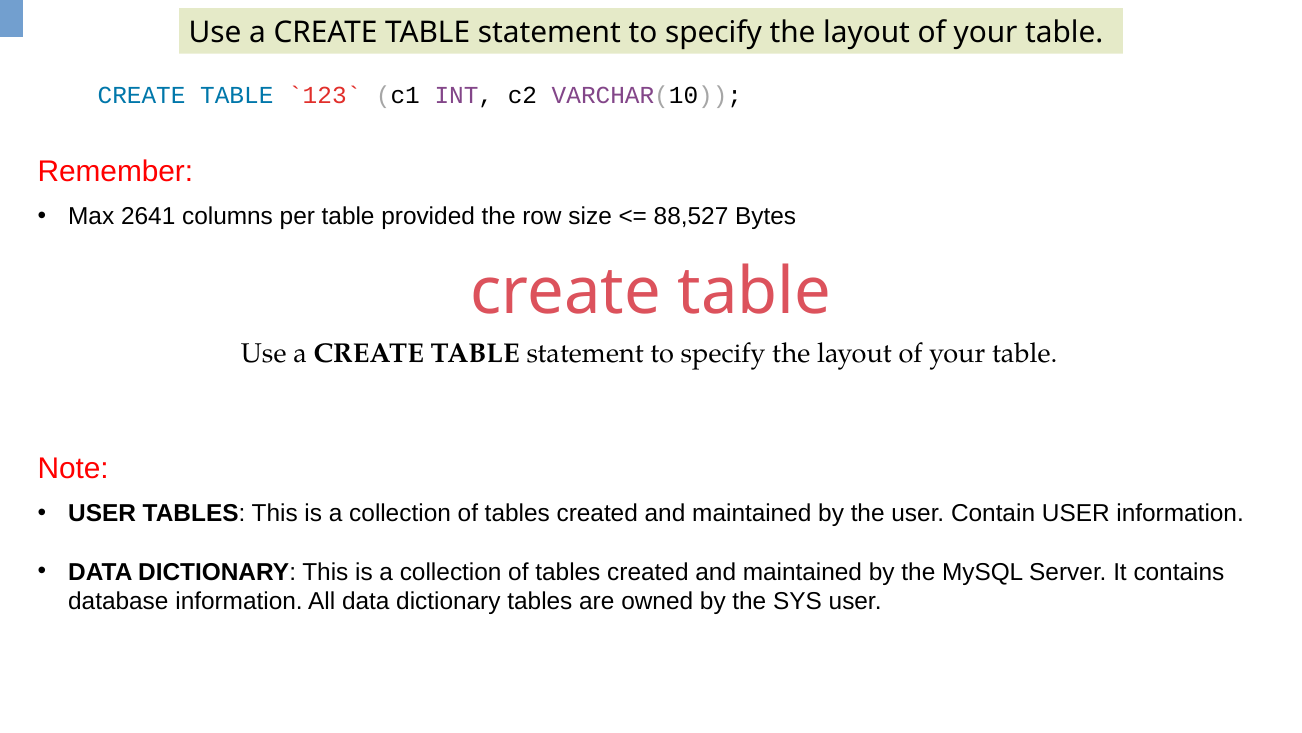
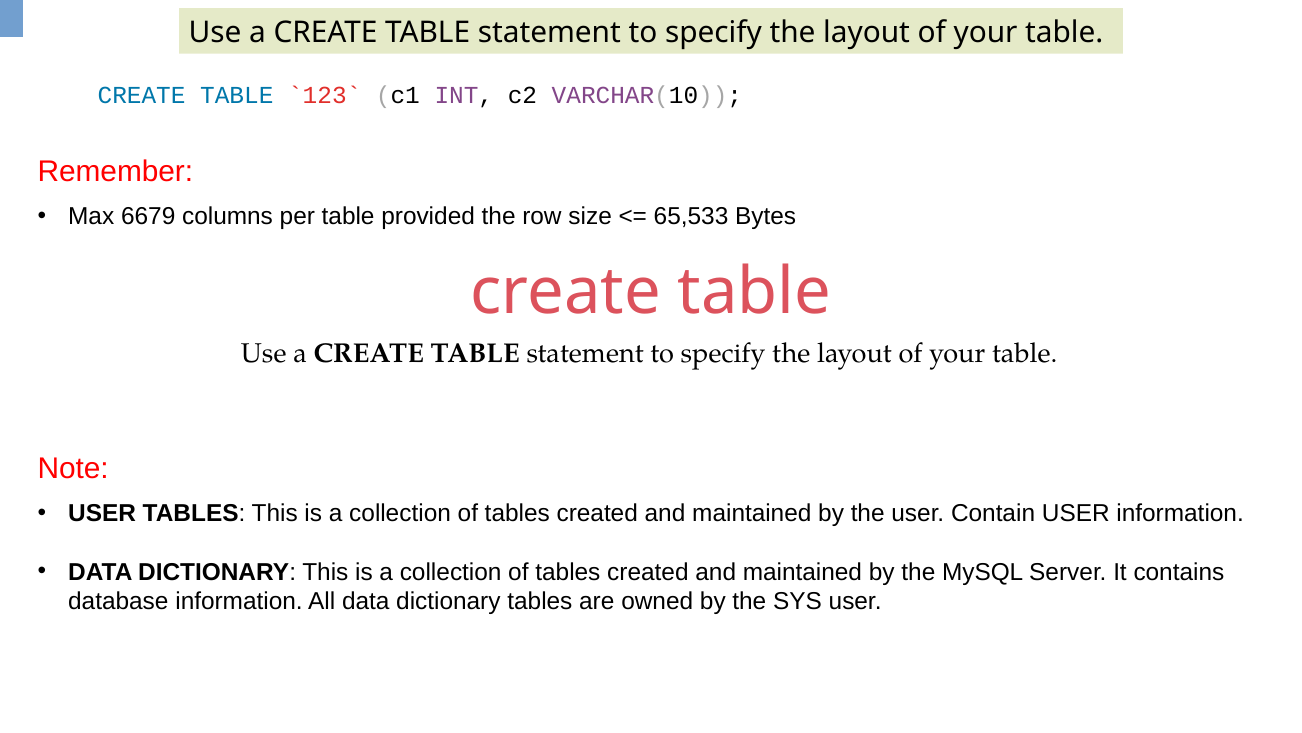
2641: 2641 -> 6679 (148, 217)
88,527: 88,527 -> 65,533 (691, 217)
